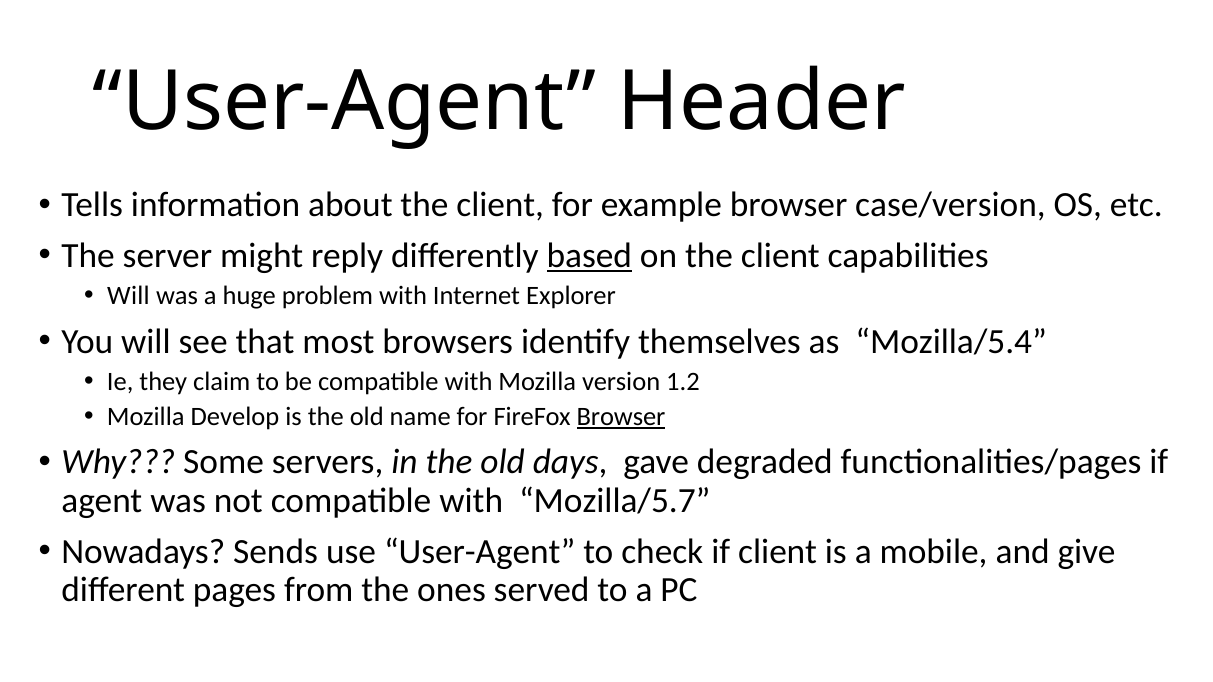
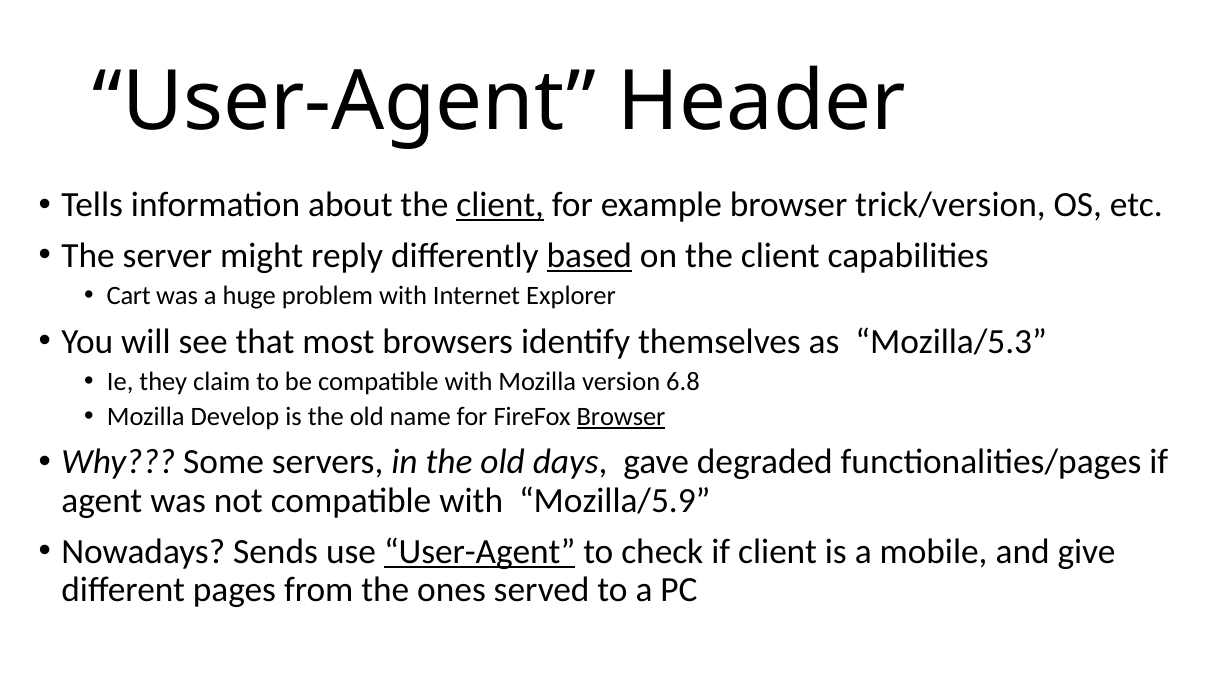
client underline: none -> present (500, 205)
case/version: case/version -> trick/version (950, 205)
Will: Will -> Cart (129, 296)
Mozilla/5.4: Mozilla/5.4 -> Mozilla/5.3 (951, 342)
1.2: 1.2 -> 6.8 (683, 382)
Mozilla/5.7: Mozilla/5.7 -> Mozilla/5.9 (615, 501)
User-Agent underline: none -> present (480, 552)
